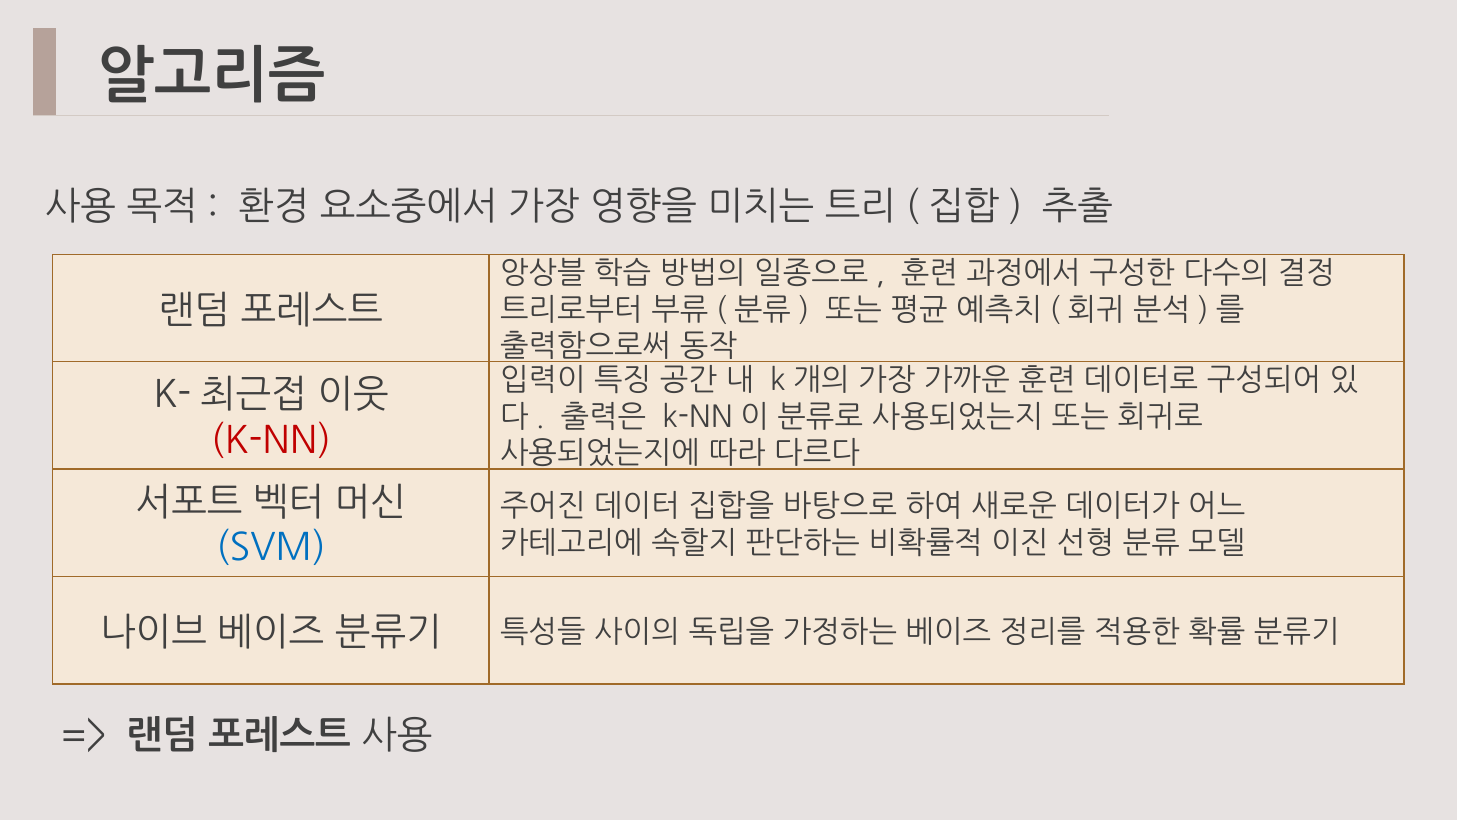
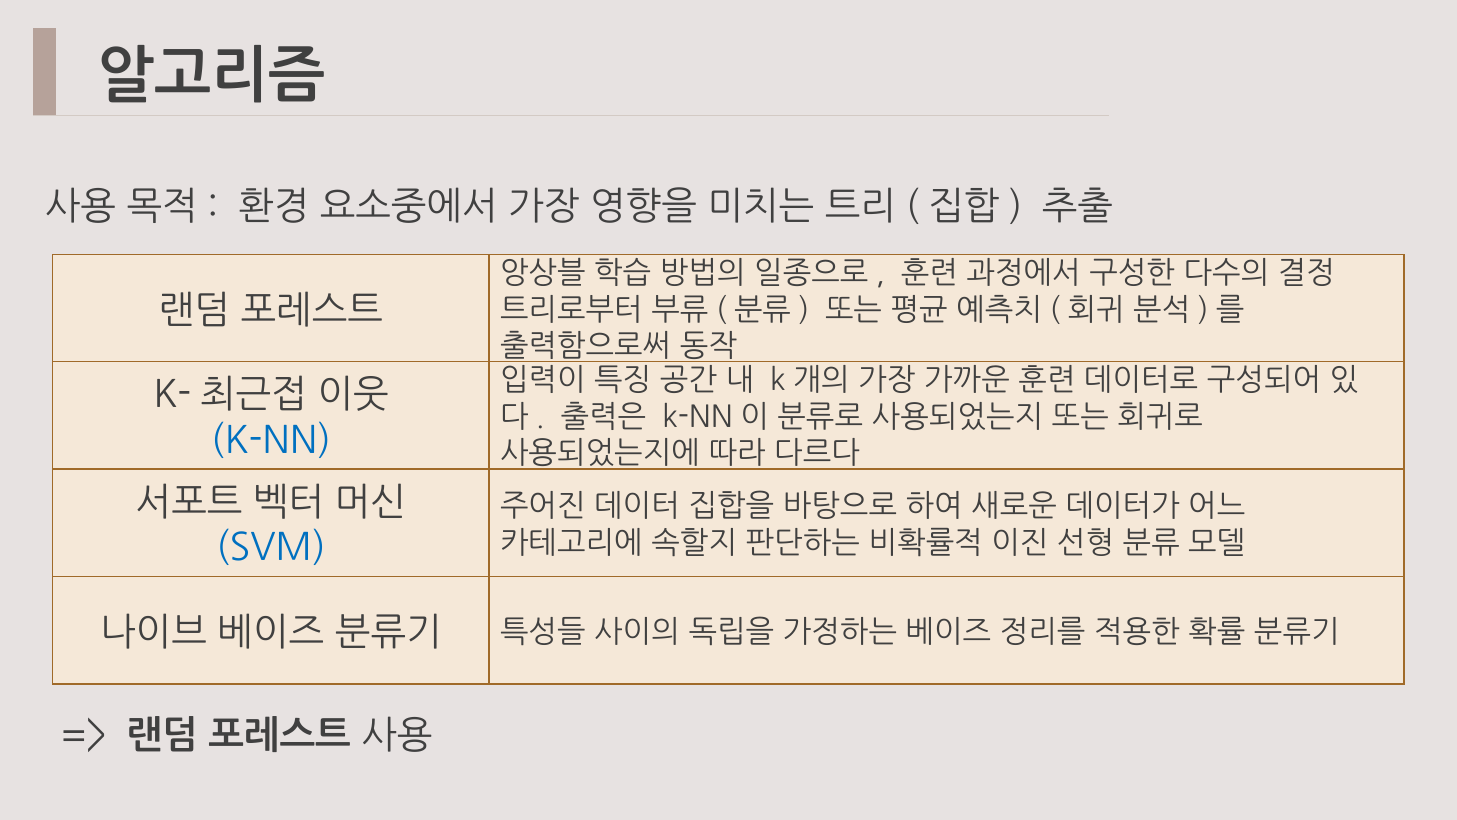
K-NN colour: red -> blue (271, 440)
